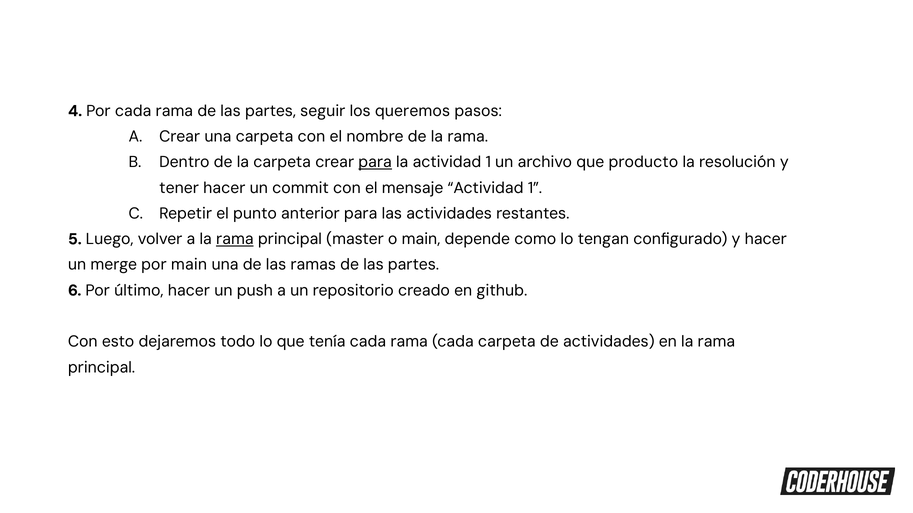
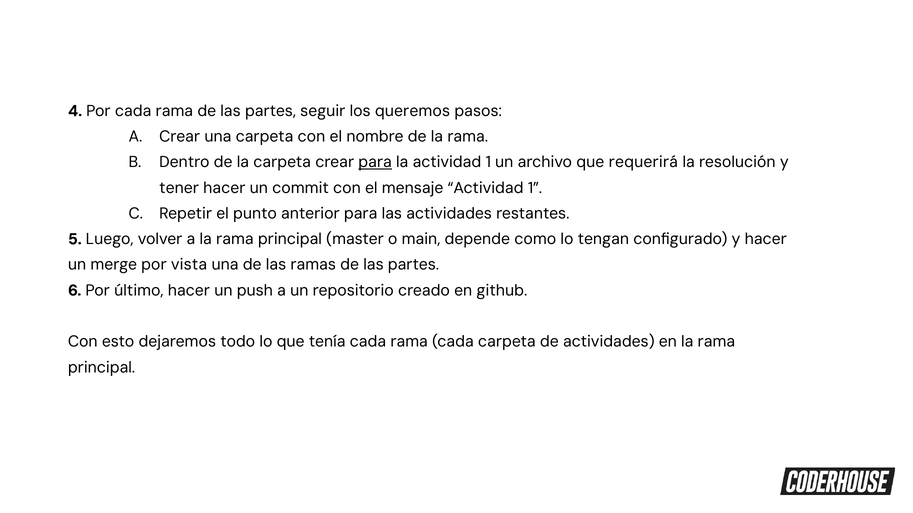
producto: producto -> requerirá (643, 162)
rama underline: present -> none (235, 239)
por main: main -> vista (189, 265)
